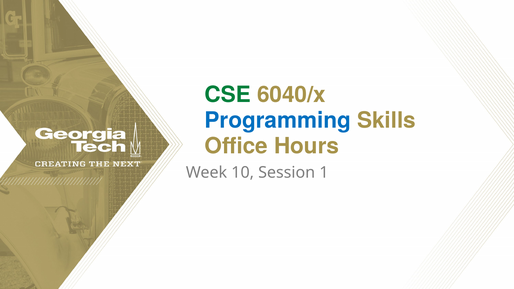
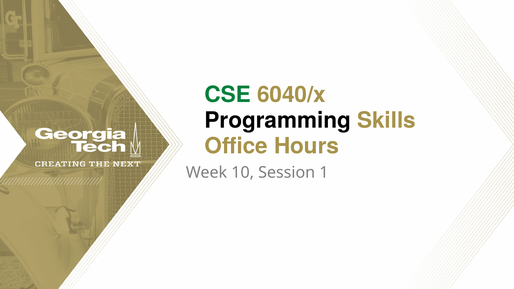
Programming colour: blue -> black (278, 120)
